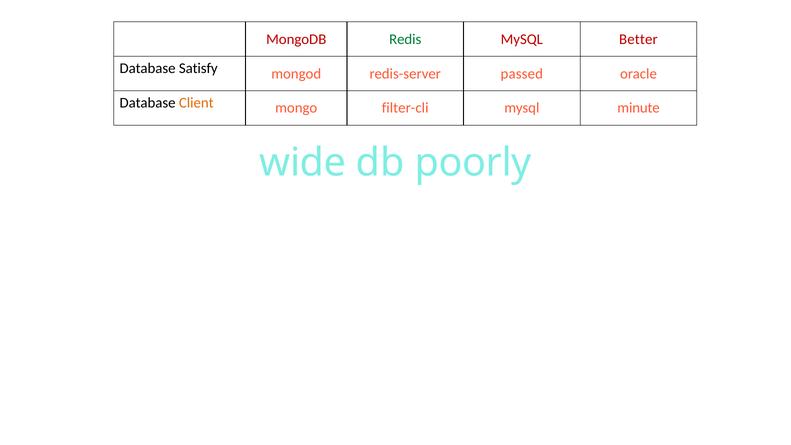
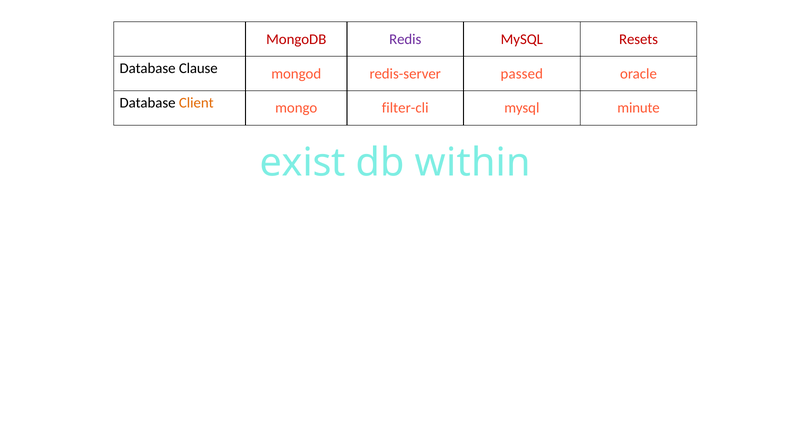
Redis colour: green -> purple (405, 39)
Better: Better -> Resets (639, 39)
Satisfy: Satisfy -> Clause (198, 68)
wide: wide -> exist (303, 163)
poorly: poorly -> within (473, 163)
